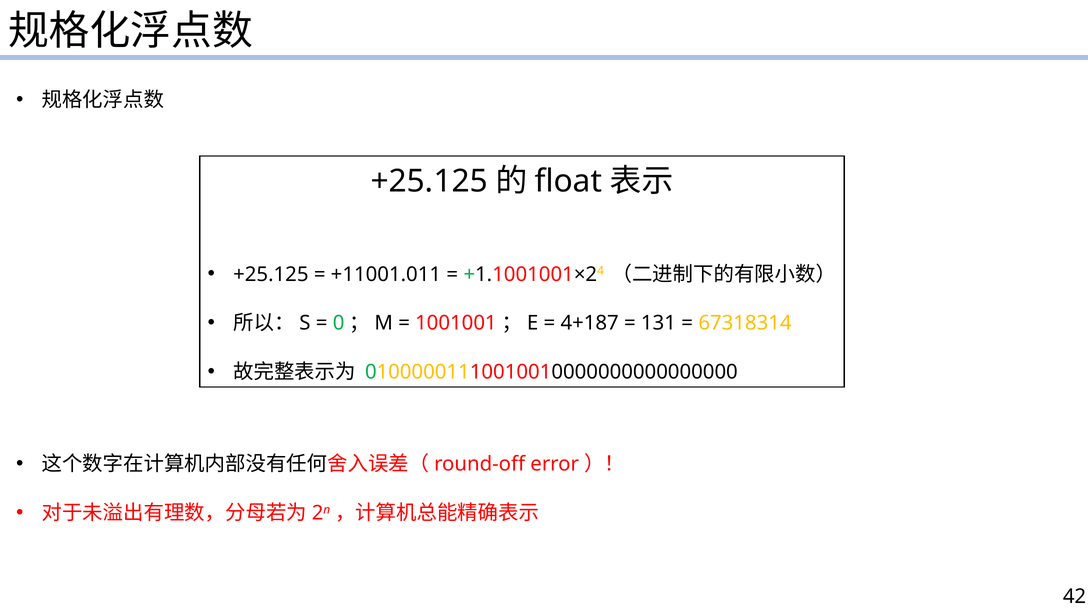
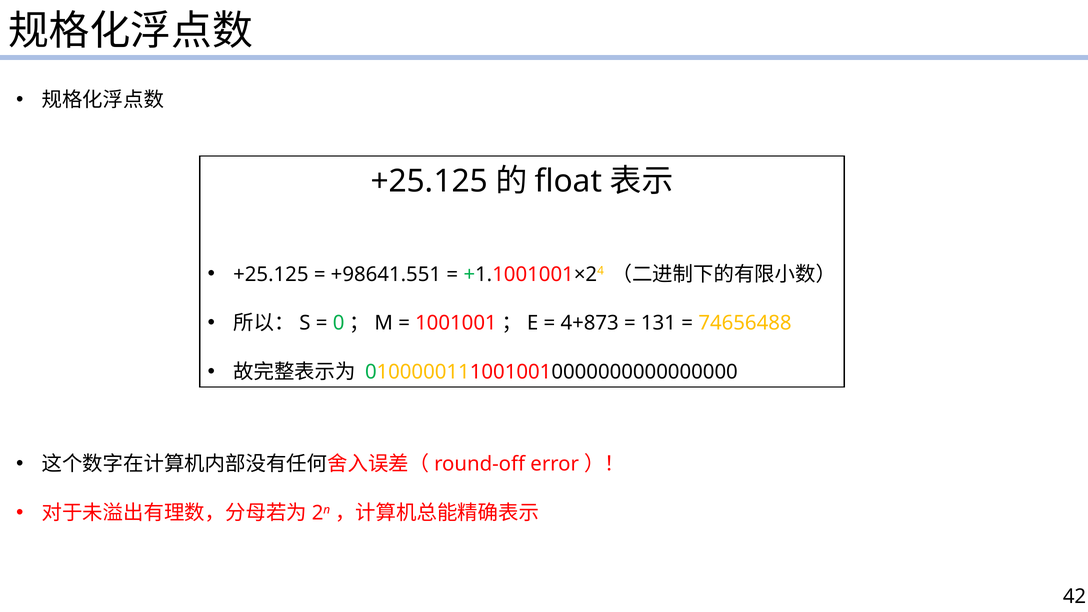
+11001.011: +11001.011 -> +98641.551 (386, 274)
4+187: 4+187 -> 4+873 (590, 323)
67318314: 67318314 -> 74656488 (745, 323)
